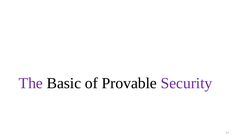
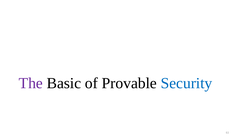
Security colour: purple -> blue (187, 83)
